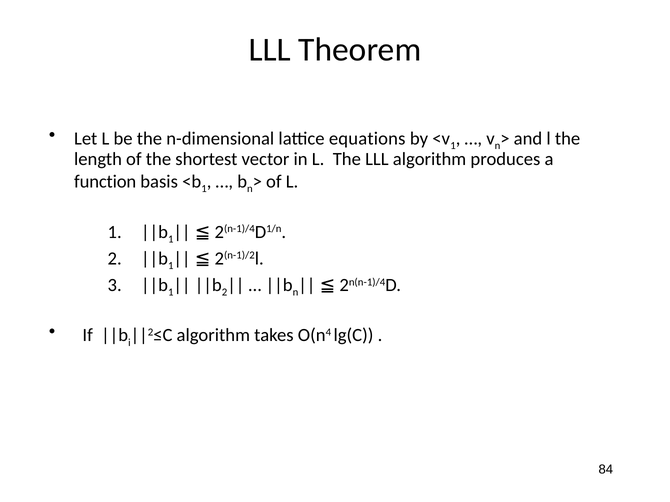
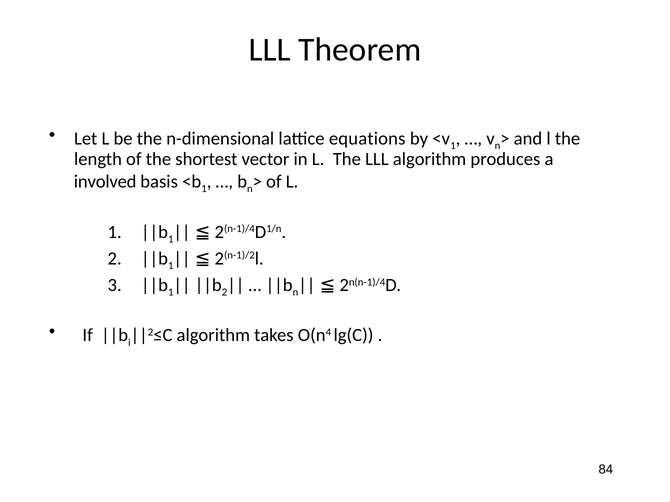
function: function -> involved (105, 182)
